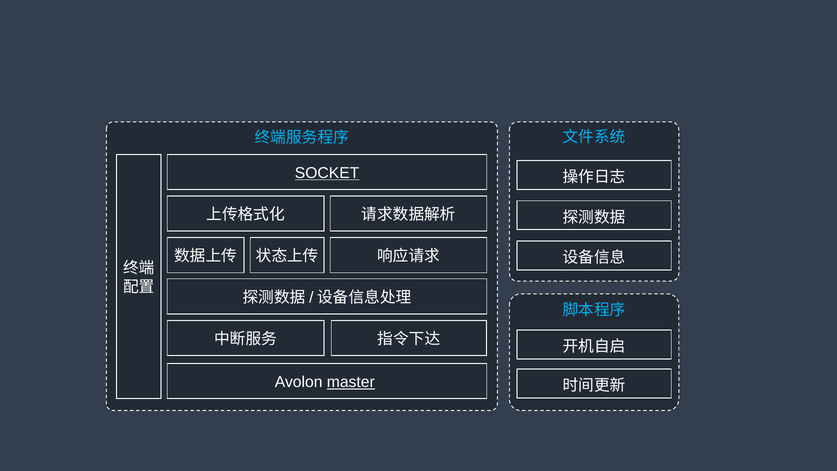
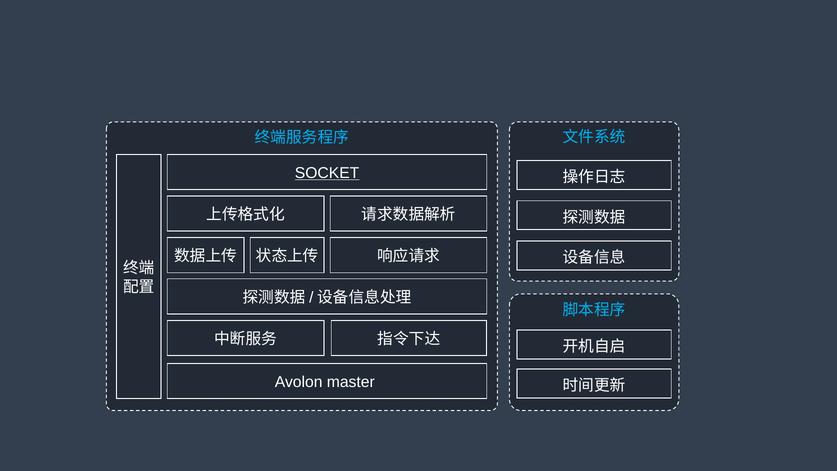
master underline: present -> none (351, 382)
